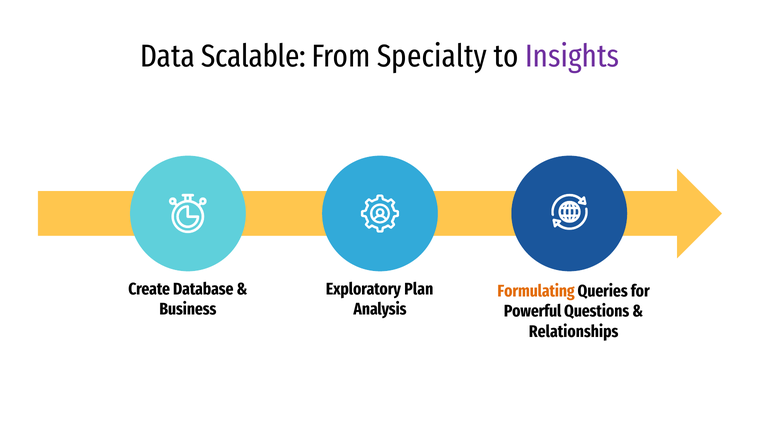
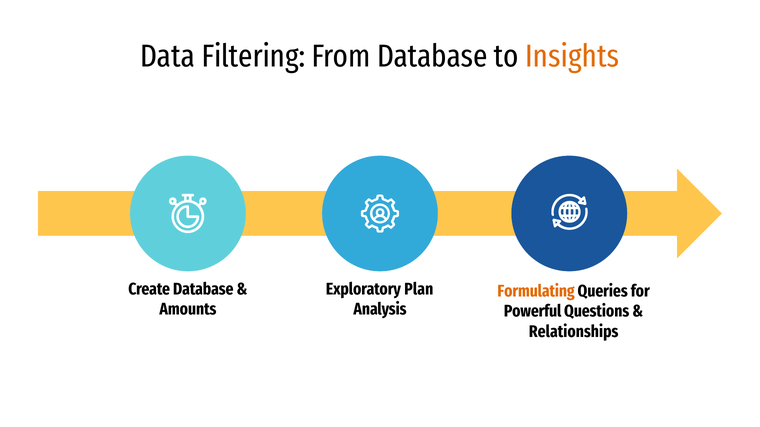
Scalable: Scalable -> Filtering (253, 56)
From Specialty: Specialty -> Database (432, 56)
Insights colour: purple -> orange (572, 56)
Business: Business -> Amounts (188, 310)
